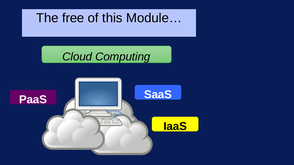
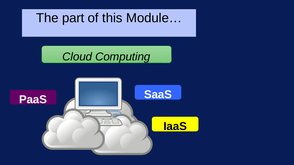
free: free -> part (73, 18)
